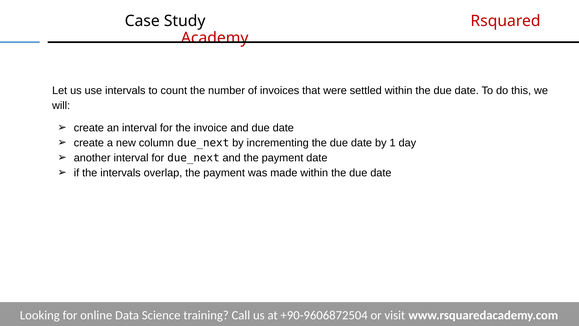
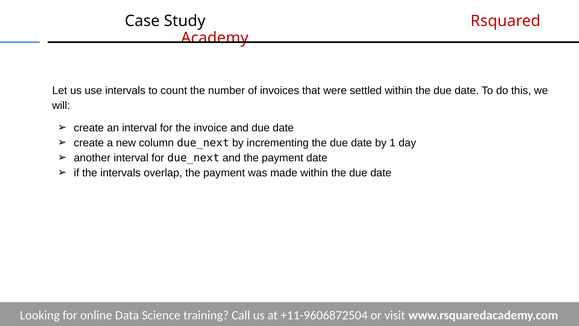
+90-9606872504: +90-9606872504 -> +11-9606872504 (324, 315)
